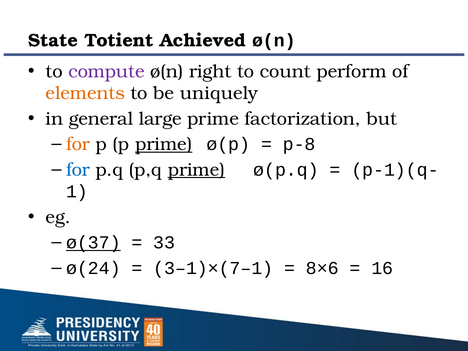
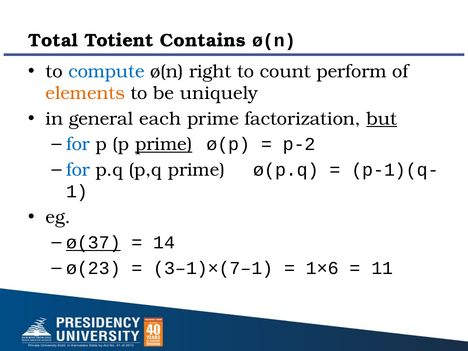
State: State -> Total (53, 40)
Achieved: Achieved -> Contains (203, 40)
compute colour: purple -> blue (106, 71)
large: large -> each (160, 119)
but underline: none -> present (382, 119)
for colour: orange -> blue (78, 144)
p-8: p-8 -> p-2 (299, 144)
prime underline: present -> none (196, 170)
33: 33 -> 14 (164, 243)
ø(24: ø(24 -> ø(23 (93, 268)
8×6: 8×6 -> 1×6 (322, 268)
16: 16 -> 11 (382, 268)
